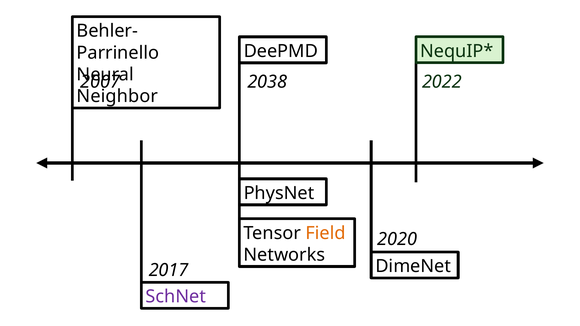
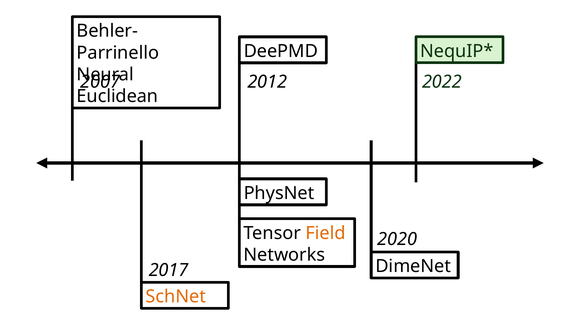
2038: 2038 -> 2012 (267, 82)
Neighbor: Neighbor -> Euclidean (117, 96)
SchNet colour: purple -> orange (176, 297)
